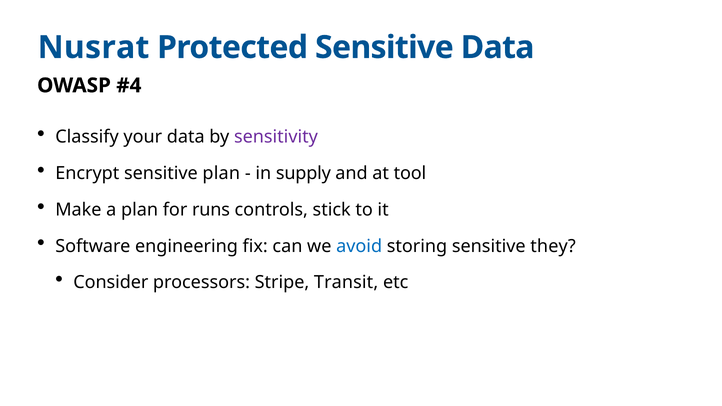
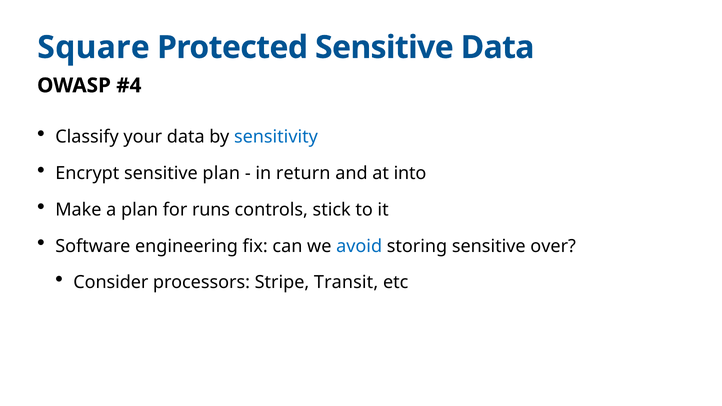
Nusrat: Nusrat -> Square (94, 47)
sensitivity colour: purple -> blue (276, 137)
supply: supply -> return (303, 173)
tool: tool -> into (410, 173)
they: they -> over (553, 246)
